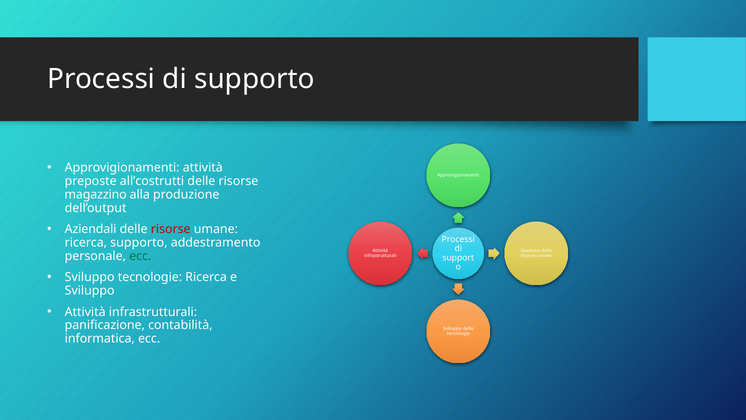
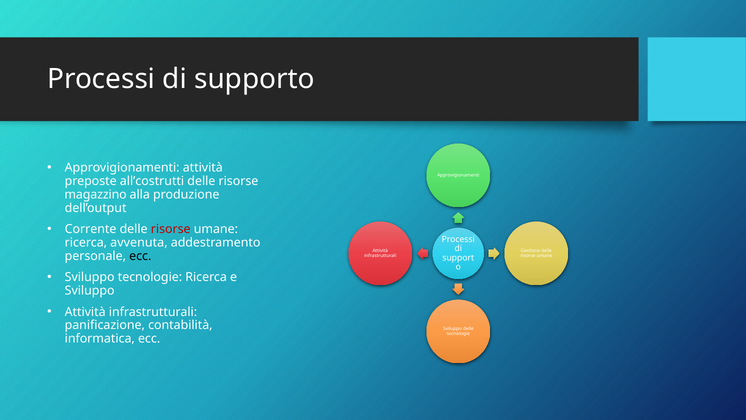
Aziendali: Aziendali -> Corrente (91, 229)
ricerca supporto: supporto -> avvenuta (139, 242)
ecc colour: green -> black (140, 256)
